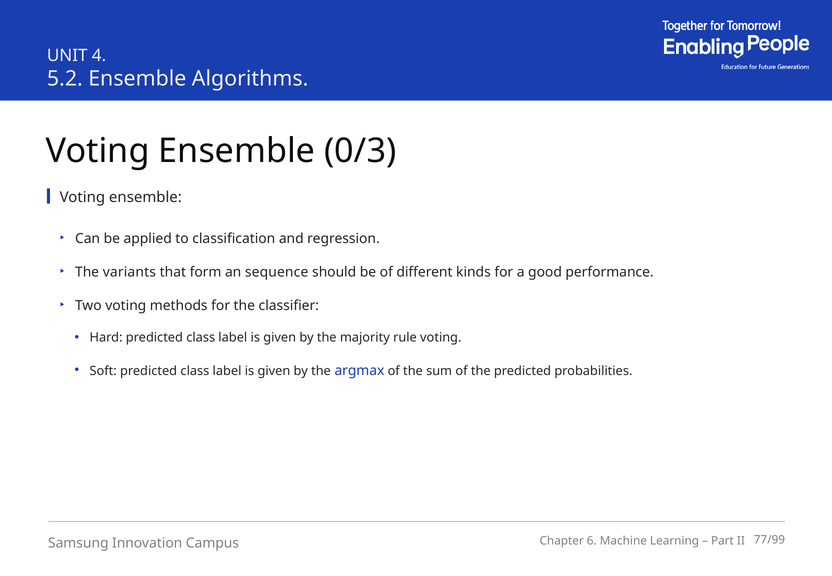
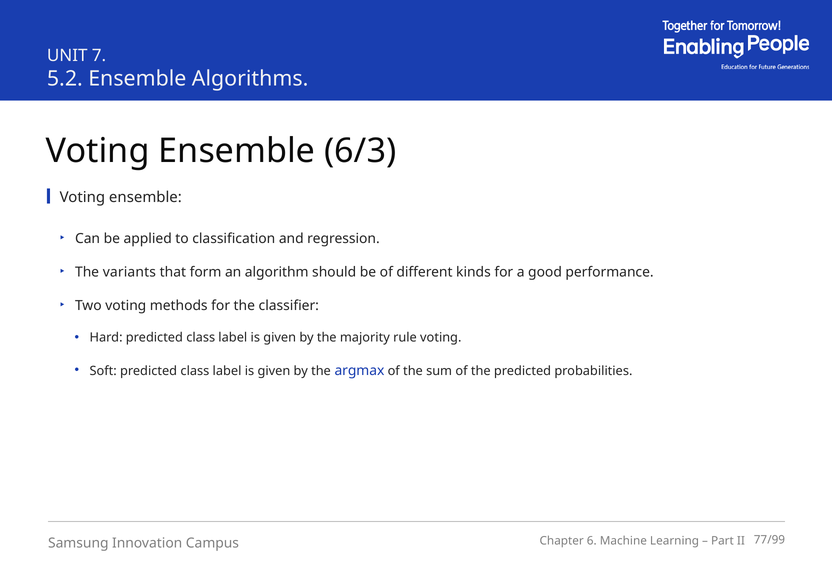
4: 4 -> 7 (99, 55)
0/3: 0/3 -> 6/3 (360, 151)
sequence: sequence -> algorithm (277, 272)
